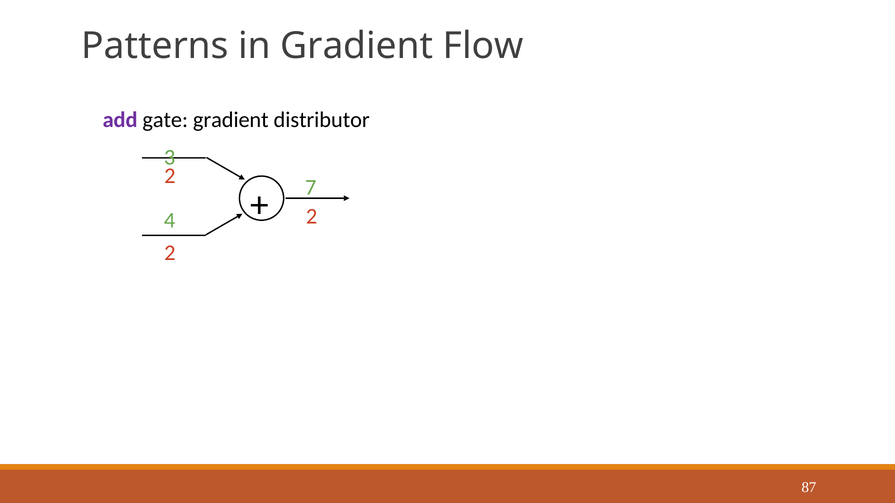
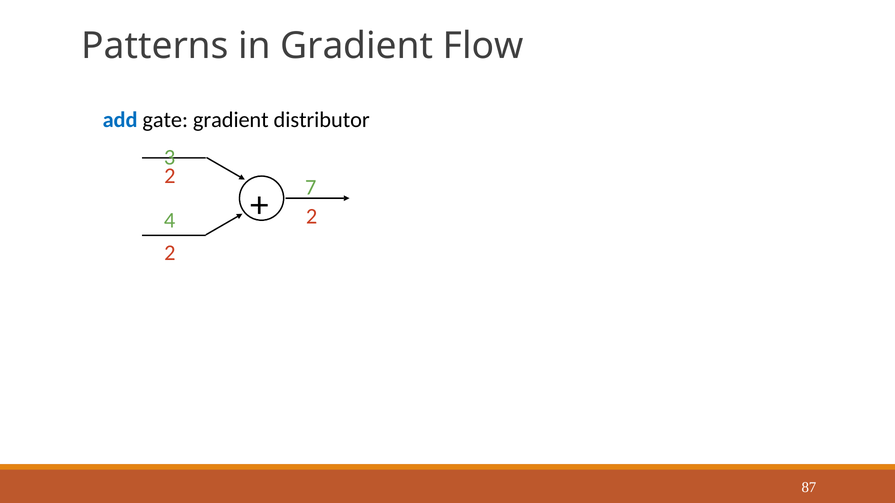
add colour: purple -> blue (120, 120)
